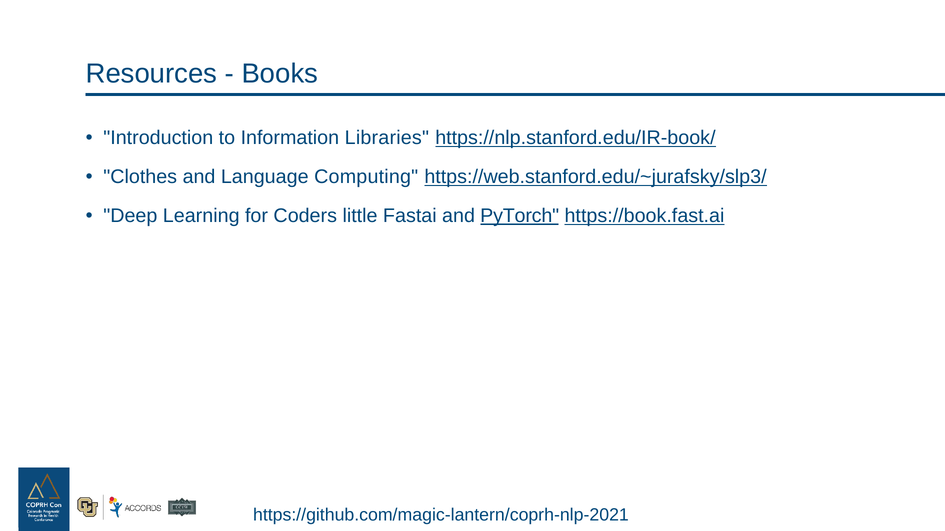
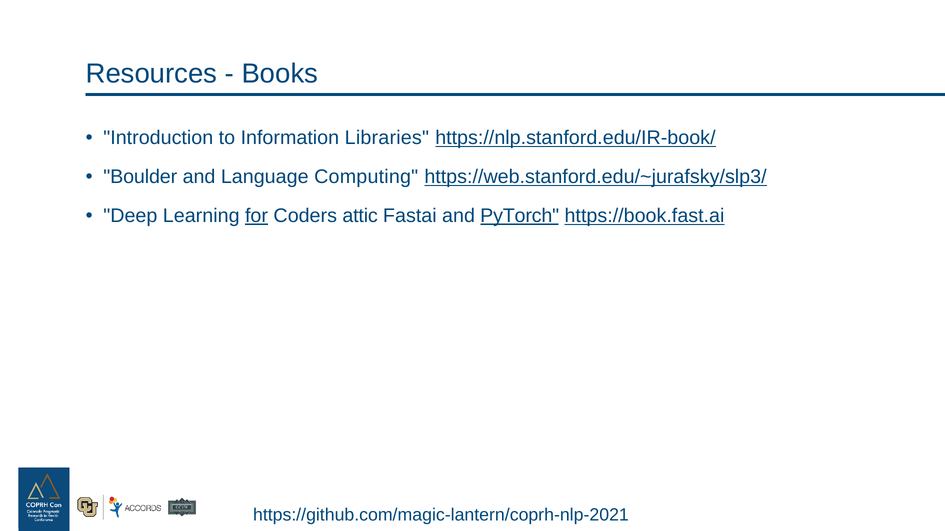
Clothes: Clothes -> Boulder (140, 177)
for underline: none -> present (257, 216)
little: little -> attic (360, 216)
